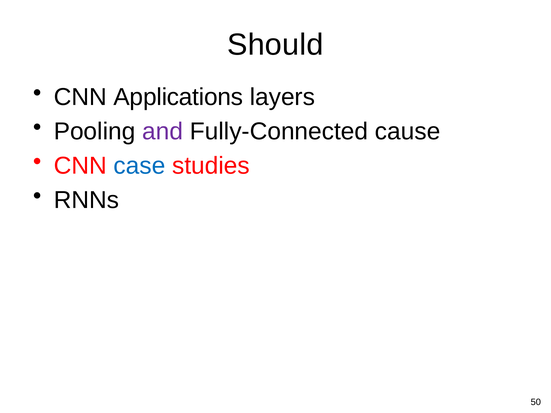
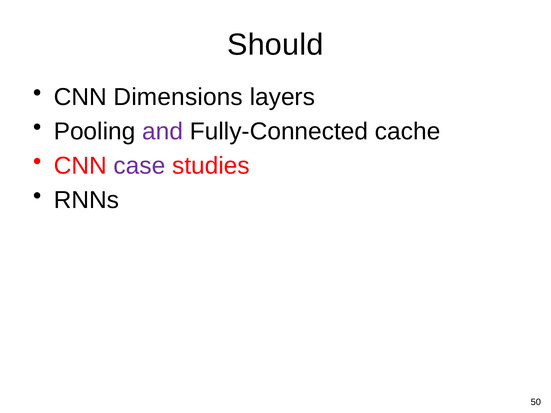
Applications: Applications -> Dimensions (178, 97)
cause: cause -> cache (408, 132)
case colour: blue -> purple (139, 166)
